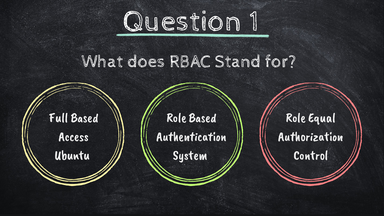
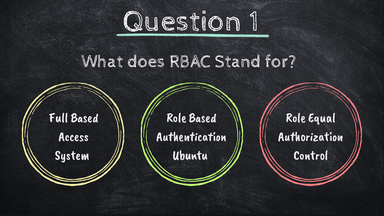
Ubuntu: Ubuntu -> System (72, 155)
System: System -> Ubuntu (190, 155)
